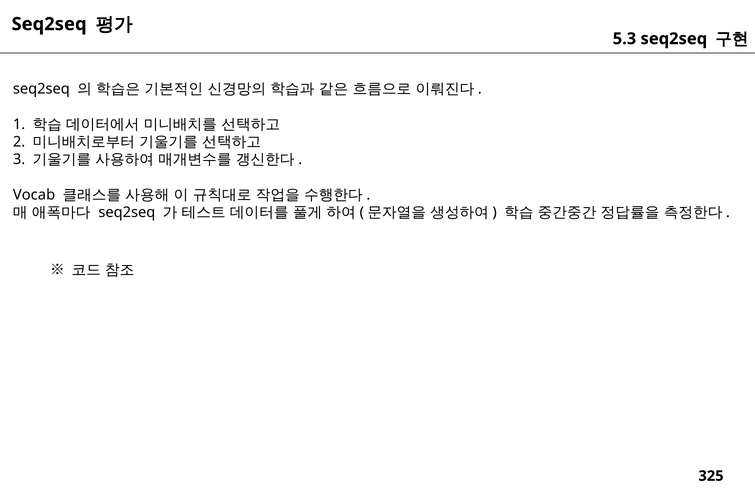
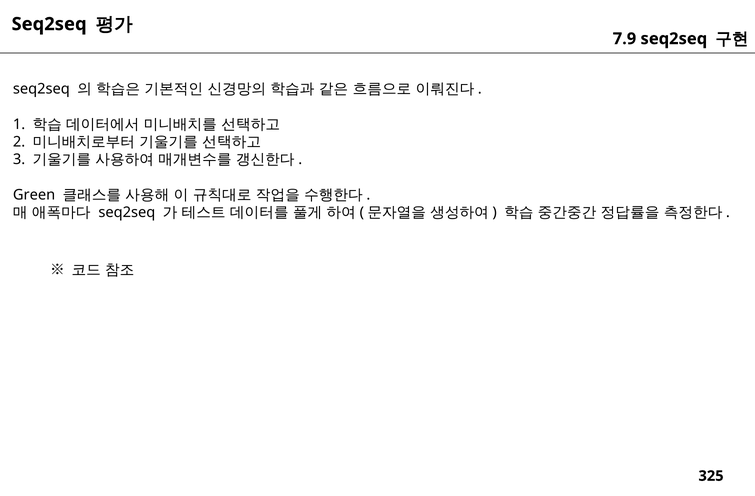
5.3: 5.3 -> 7.9 (624, 39)
Vocab: Vocab -> Green (34, 195)
